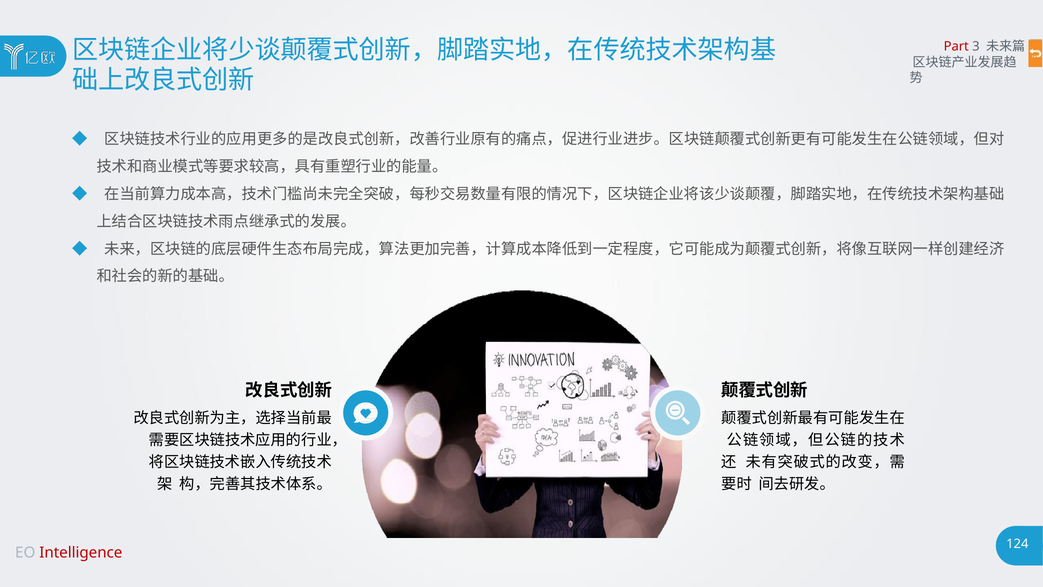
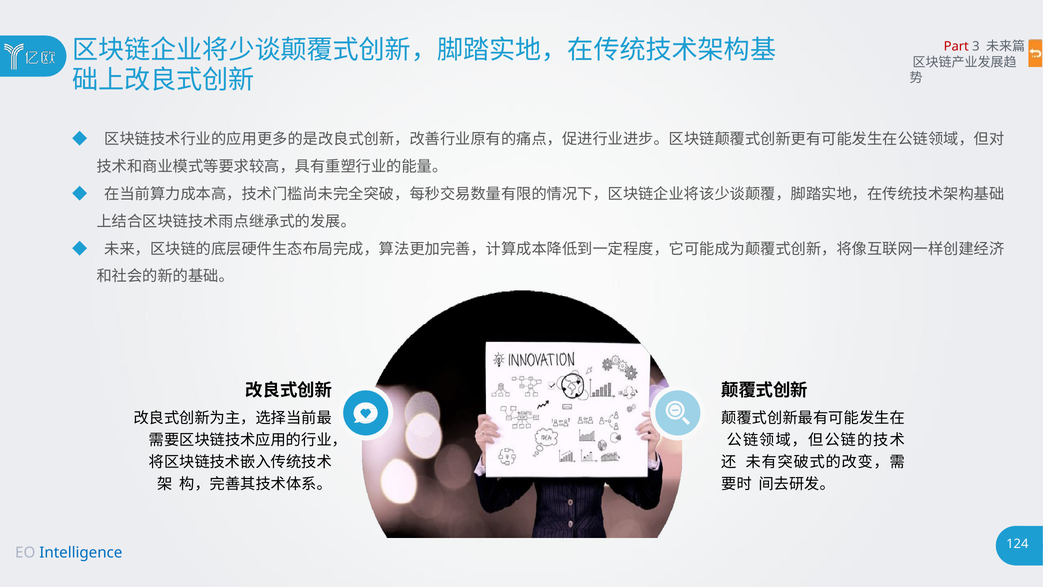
Intelligence colour: red -> blue (81, 552)
